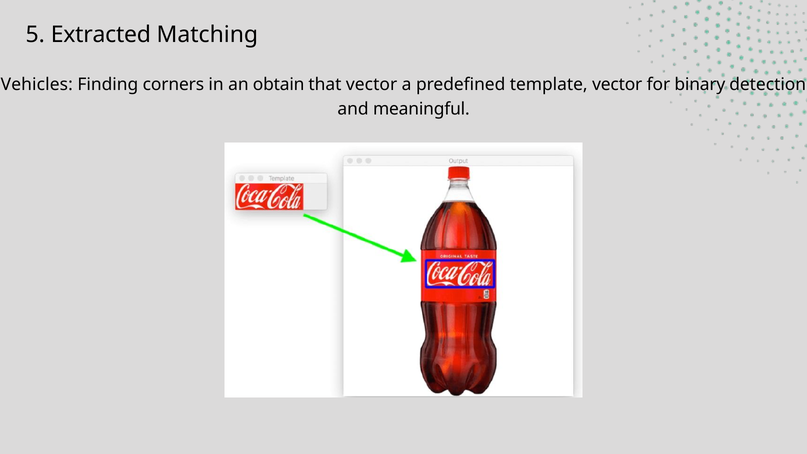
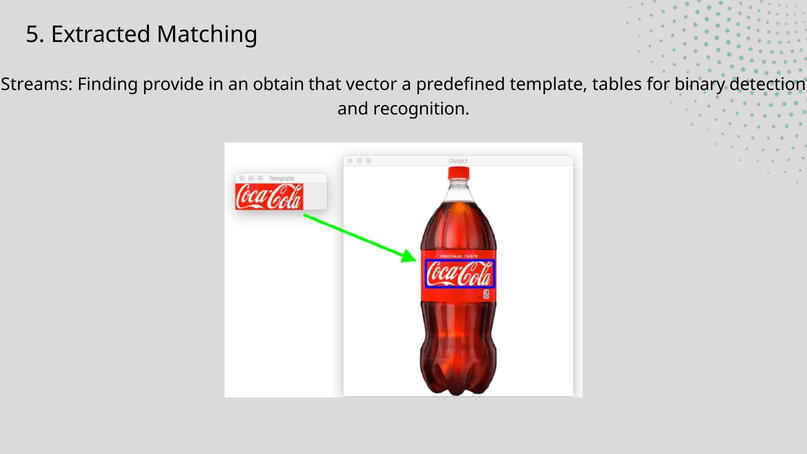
Vehicles: Vehicles -> Streams (37, 84)
corners: corners -> provide (173, 84)
template vector: vector -> tables (617, 84)
meaningful: meaningful -> recognition (421, 109)
